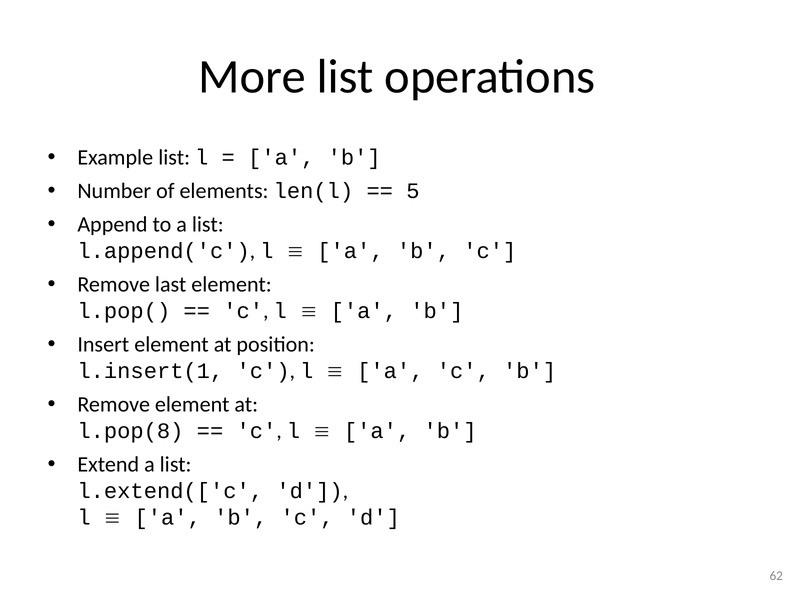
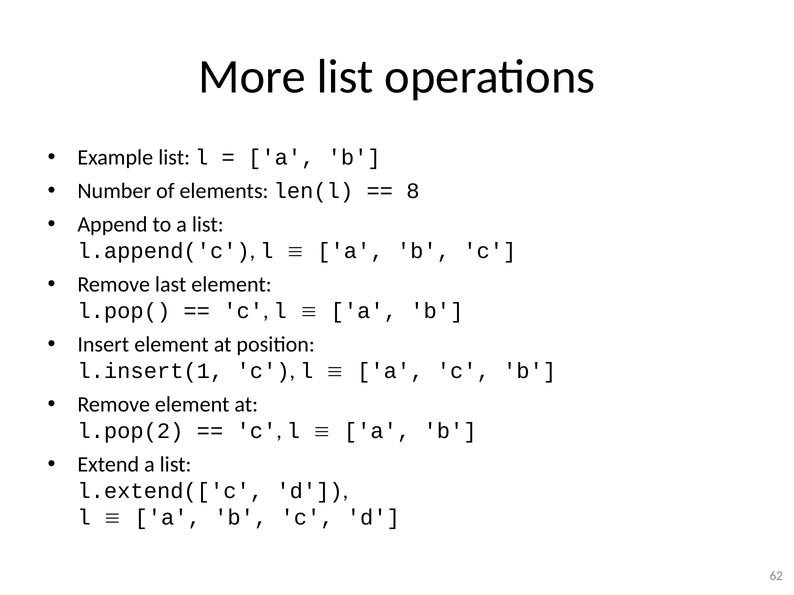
5: 5 -> 8 (413, 191)
l.pop(8: l.pop(8 -> l.pop(2 (130, 431)
